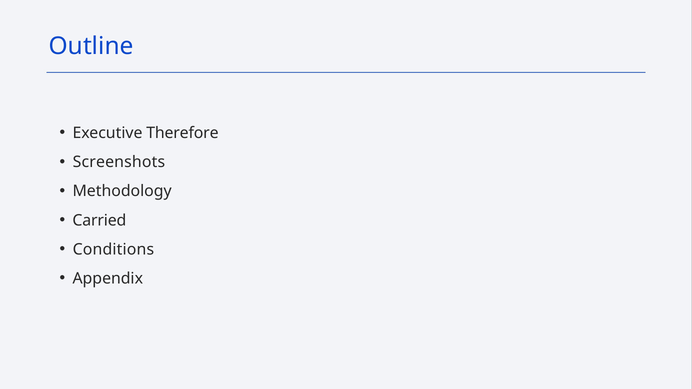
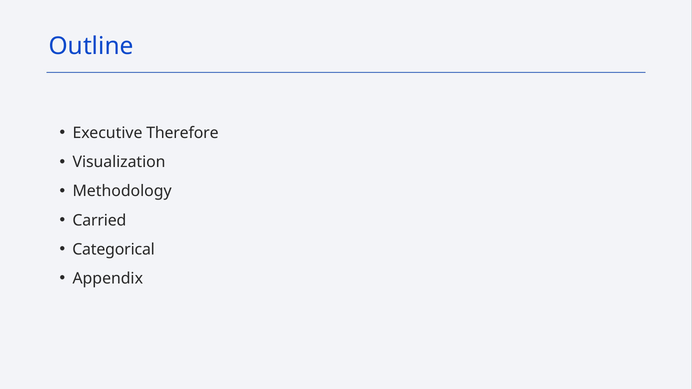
Screenshots: Screenshots -> Visualization (119, 162)
Conditions: Conditions -> Categorical (114, 250)
